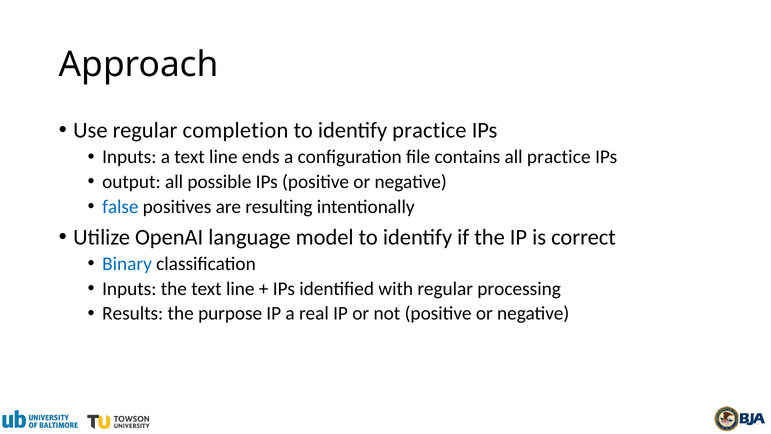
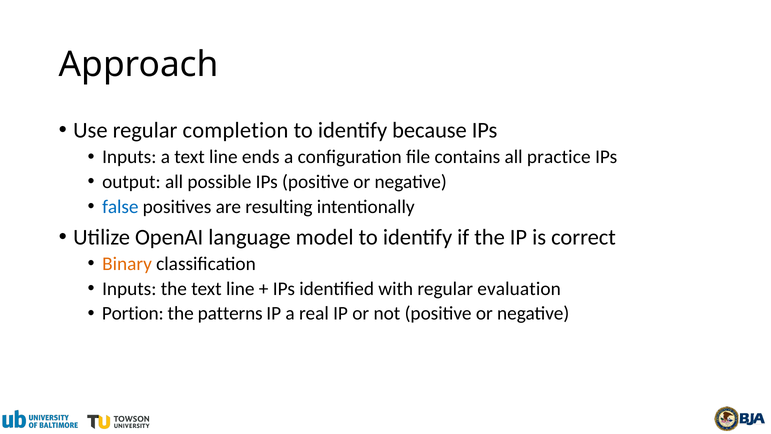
identify practice: practice -> because (429, 130)
Binary colour: blue -> orange (127, 264)
processing: processing -> evaluation (519, 289)
Results: Results -> Portion (133, 313)
purpose: purpose -> patterns (230, 313)
